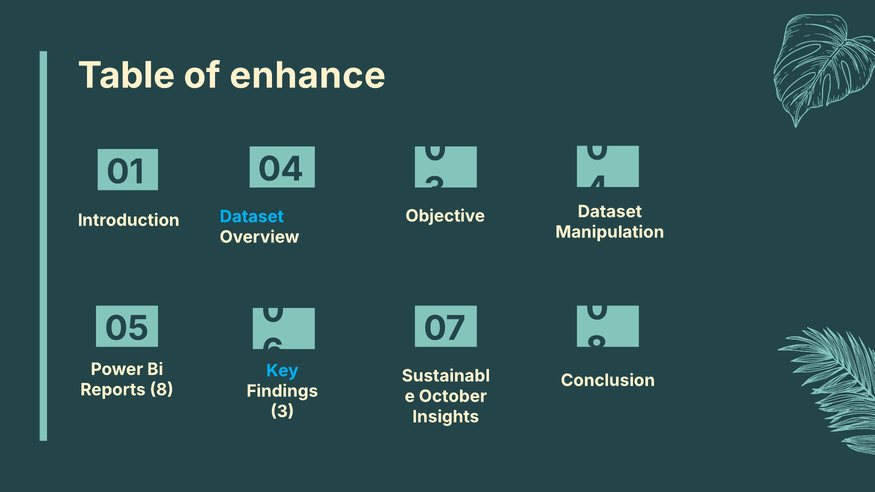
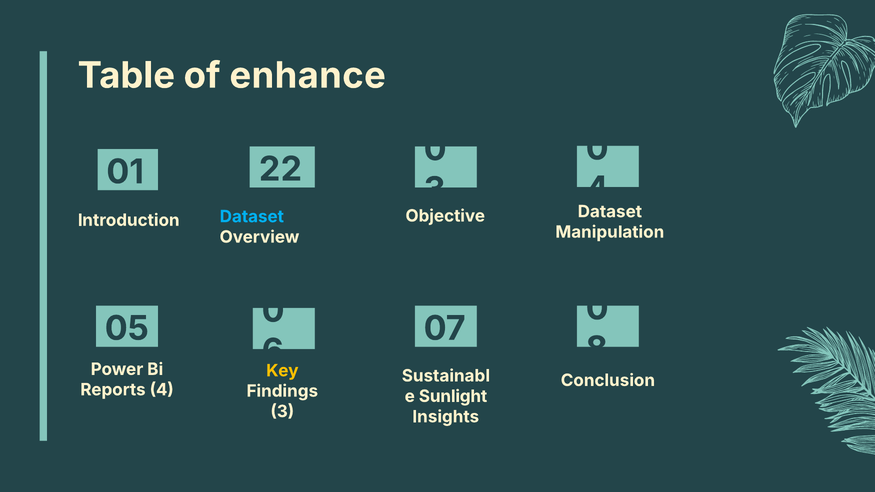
04: 04 -> 22 (280, 169)
Key colour: light blue -> yellow (282, 371)
Reports 8: 8 -> 4 (162, 390)
October: October -> Sunlight (453, 396)
